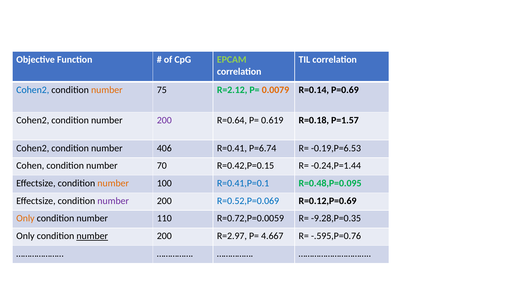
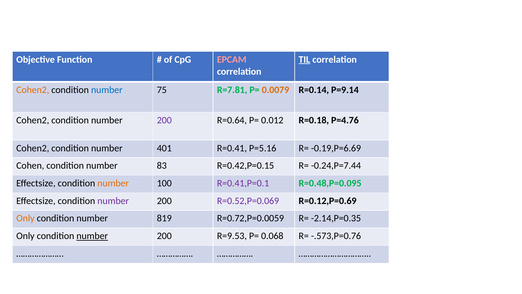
EPCAM colour: light green -> pink (232, 60)
TIL underline: none -> present (304, 60)
Cohen2 colour: blue -> orange (33, 90)
number colour: orange -> blue (107, 90)
R=2.12: R=2.12 -> R=7.81 (232, 90)
P=0.69: P=0.69 -> P=9.14 (345, 90)
0.619: 0.619 -> 0.012 (272, 120)
P=1.57: P=1.57 -> P=4.76 (345, 120)
406: 406 -> 401 (164, 148)
P=6.74: P=6.74 -> P=5.16 (263, 148)
-0.19,P=6.53: -0.19,P=6.53 -> -0.19,P=6.69 (336, 148)
70: 70 -> 83 (162, 165)
-0.24,P=1.44: -0.24,P=1.44 -> -0.24,P=7.44 (336, 165)
R=0.41,P=0.1 colour: blue -> purple (243, 183)
R=0.52,P=0.069 colour: blue -> purple (248, 201)
110: 110 -> 819 (164, 218)
-9.28,P=0.35: -9.28,P=0.35 -> -2.14,P=0.35 (336, 218)
R=2.97: R=2.97 -> R=9.53 (232, 236)
4.667: 4.667 -> 0.068 (272, 236)
-.595,P=0.76: -.595,P=0.76 -> -.573,P=0.76 (336, 236)
